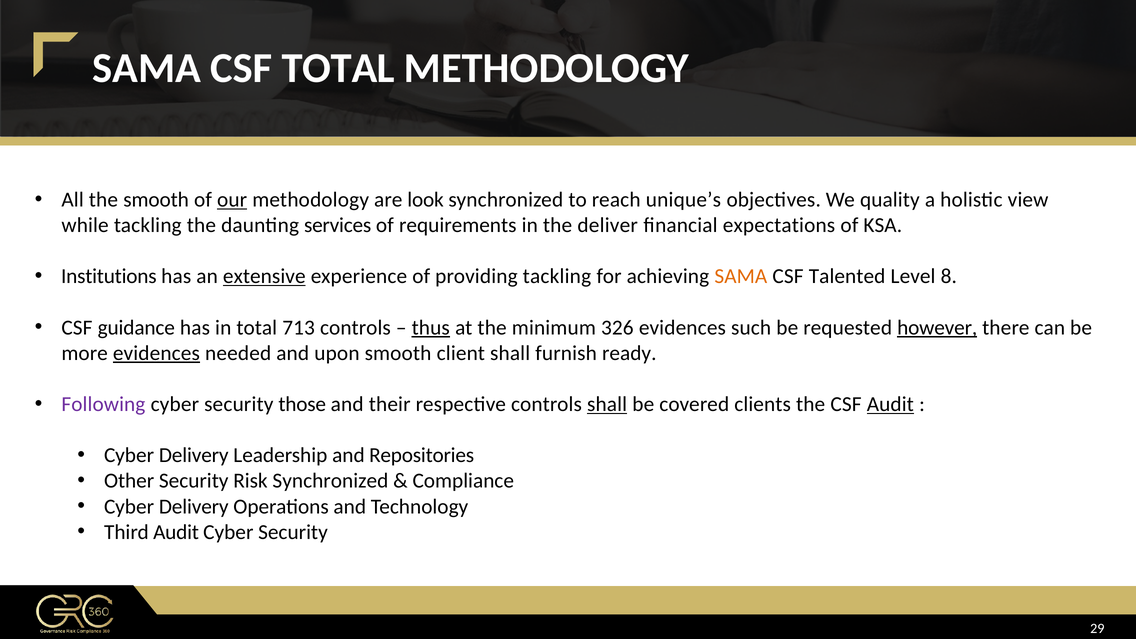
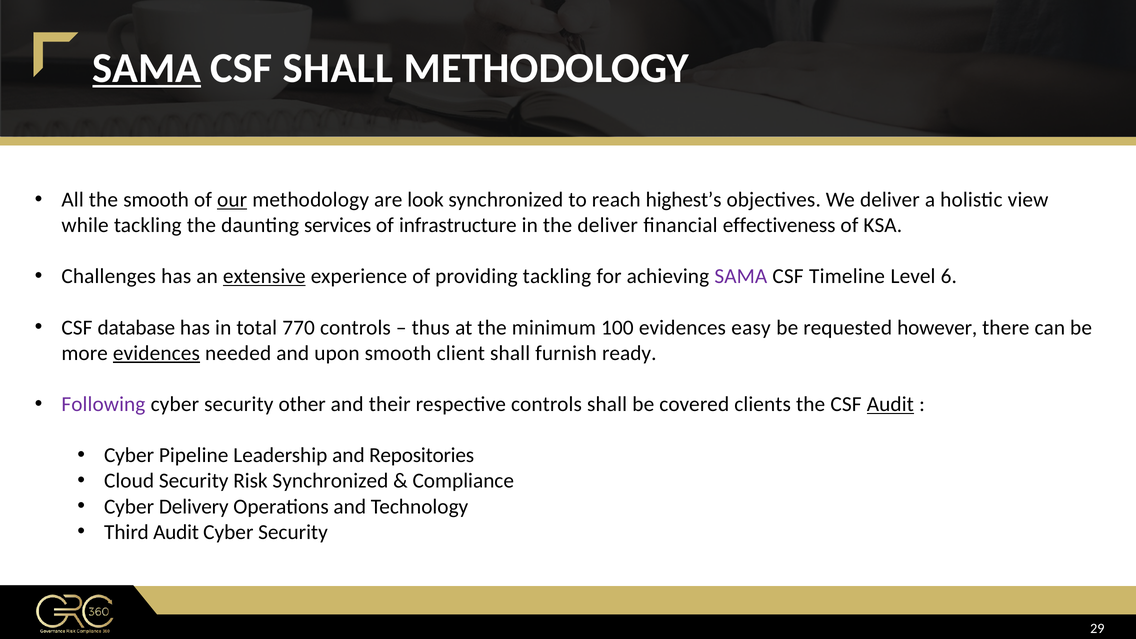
SAMA underline: none -> present (147, 68)
CSF TOTAL: TOTAL -> SHALL (338, 68)
unique’s: unique’s -> highest’s (684, 200)
We quality: quality -> deliver (890, 200)
requirements: requirements -> infrastructure (458, 225)
expectations: expectations -> effectiveness (779, 225)
Institutions: Institutions -> Challenges (109, 276)
SAMA colour: orange -> purple (741, 276)
Talented: Talented -> Timeline (847, 276)
8: 8 -> 6 (949, 276)
guidance: guidance -> database (136, 328)
713: 713 -> 770 (299, 328)
thus underline: present -> none (431, 328)
326: 326 -> 100 (617, 328)
such: such -> easy (751, 328)
however underline: present -> none (937, 328)
those: those -> other (302, 404)
shall underline: present -> none (607, 404)
Delivery: Delivery -> Pipeline (194, 455)
Other: Other -> Cloud (129, 481)
